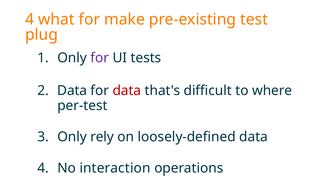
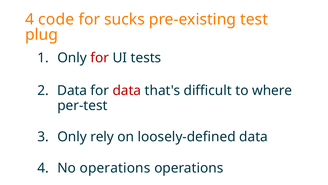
what: what -> code (56, 19)
make: make -> sucks (125, 19)
for colour: purple -> red (100, 58)
No interaction: interaction -> operations (115, 168)
